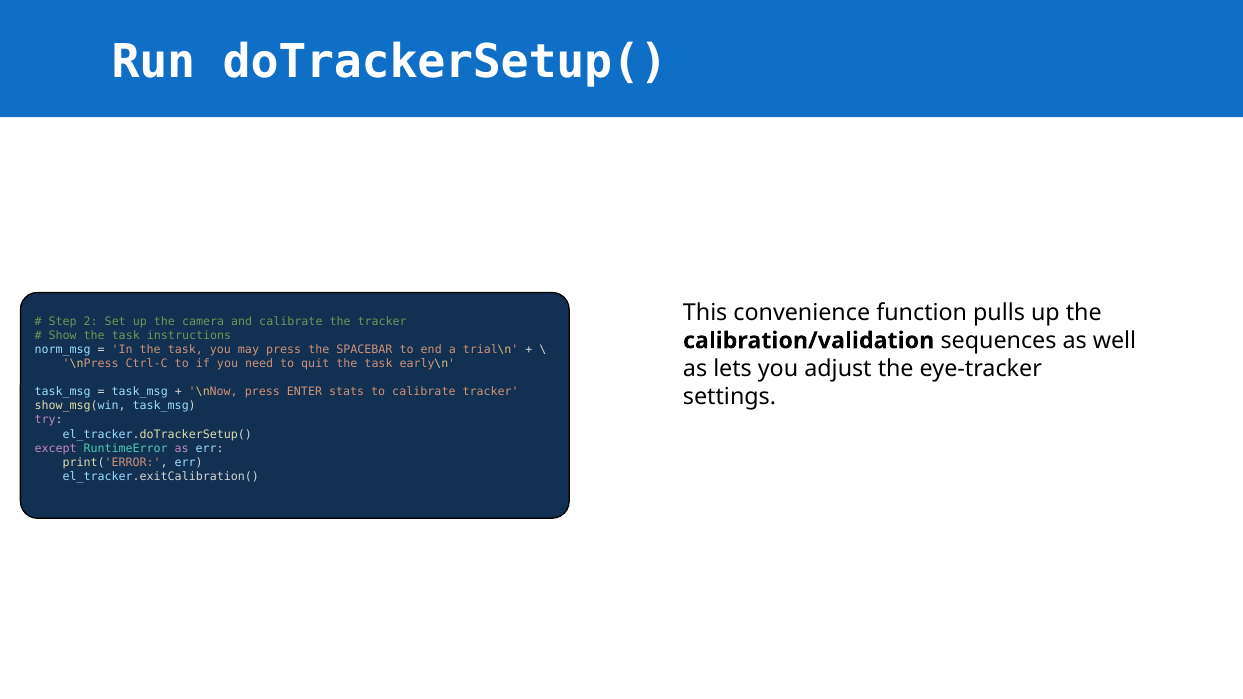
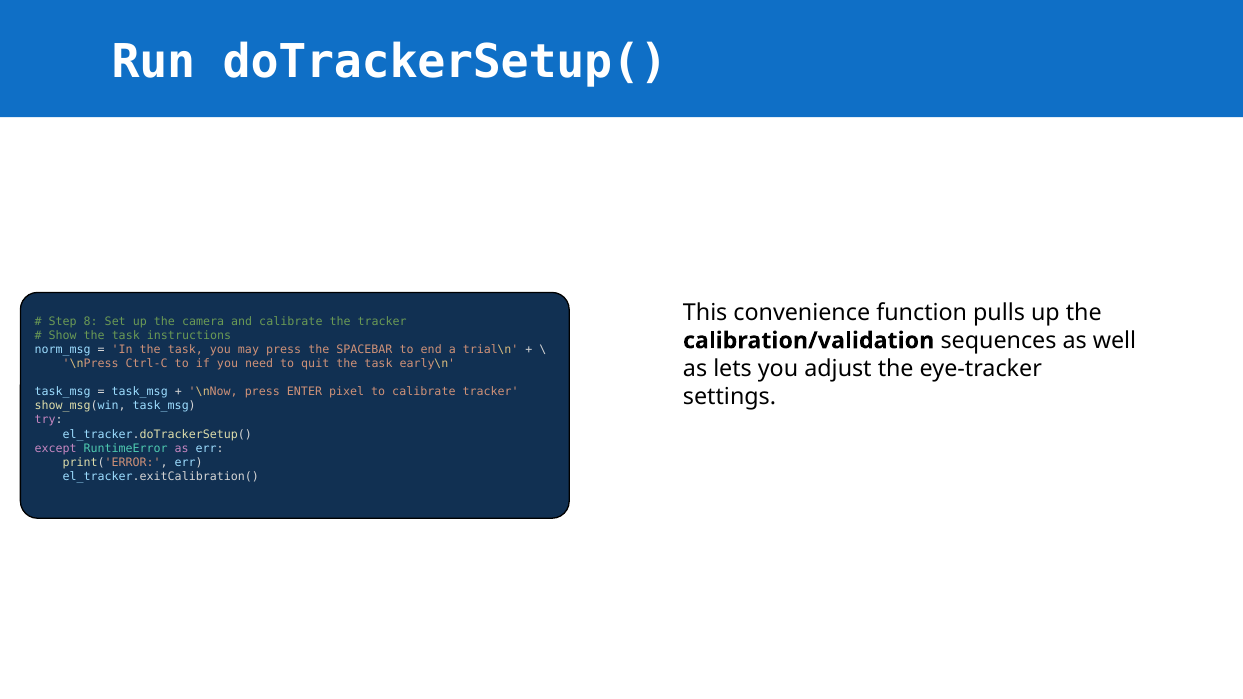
2: 2 -> 8 (91, 322)
stats: stats -> pixel (347, 392)
